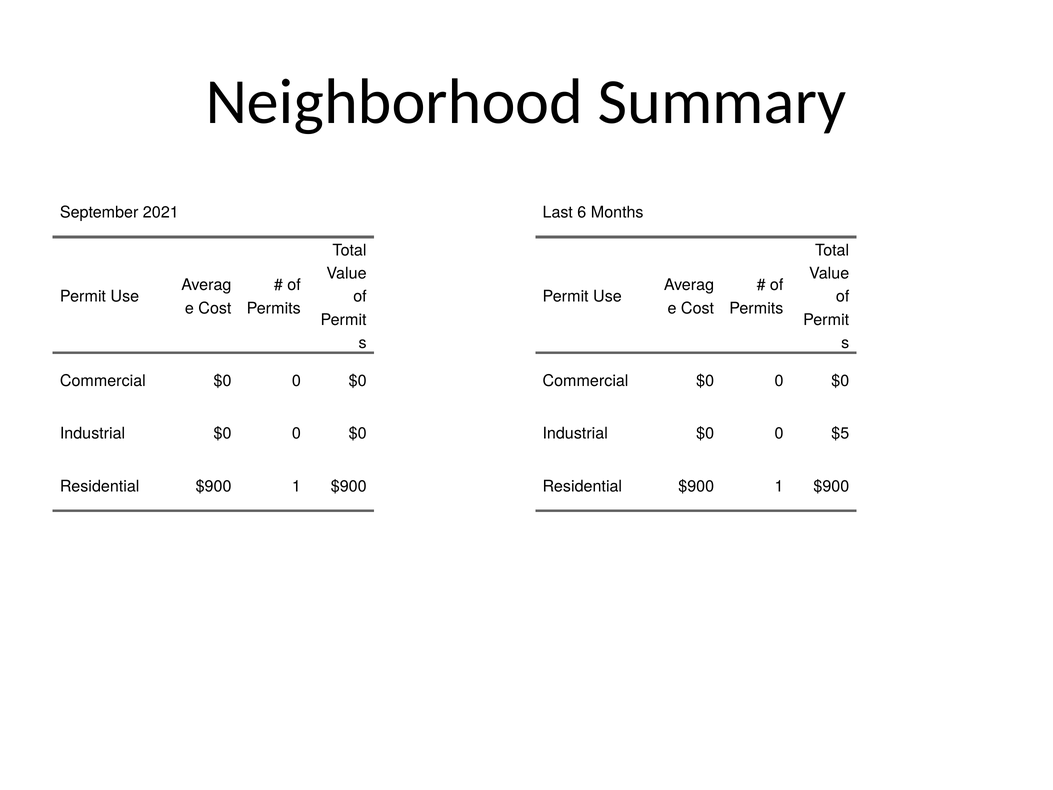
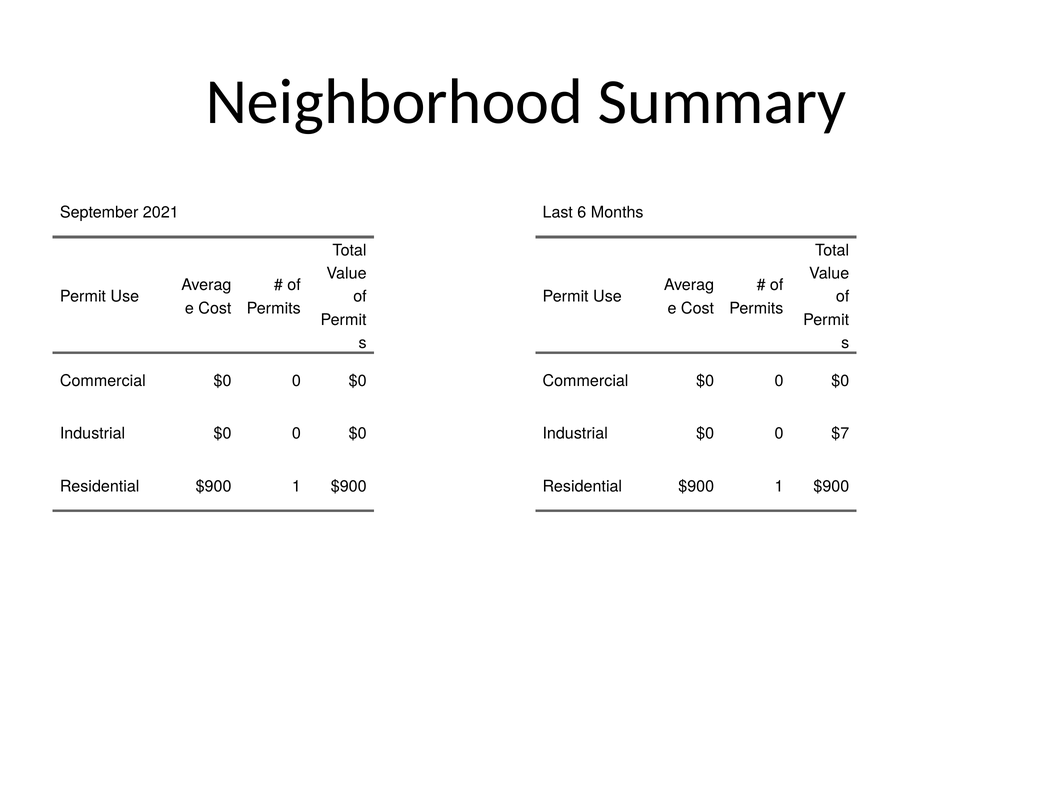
$5: $5 -> $7 (840, 434)
